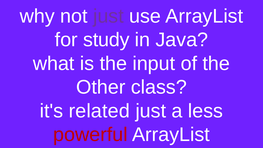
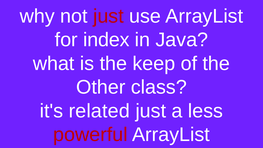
just colour: purple -> red (108, 16)
study: study -> index (106, 40)
input: input -> keep (154, 64)
